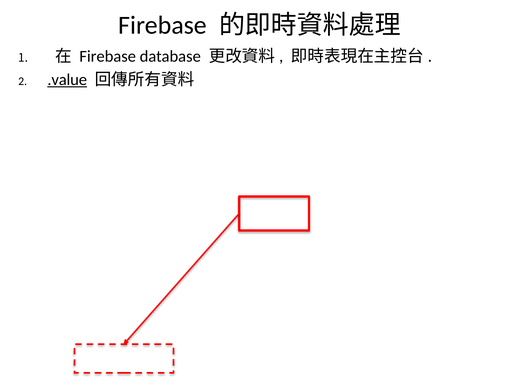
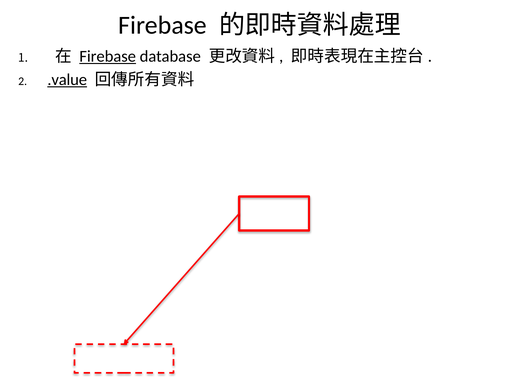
Firebase underline: none -> present (108, 56)
